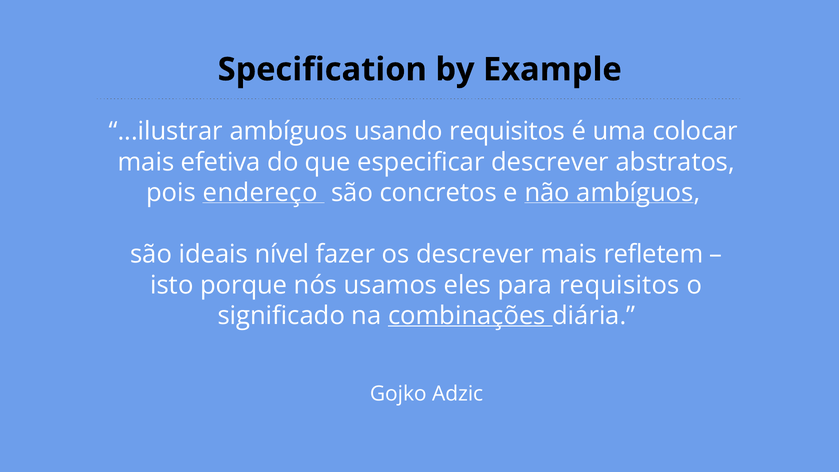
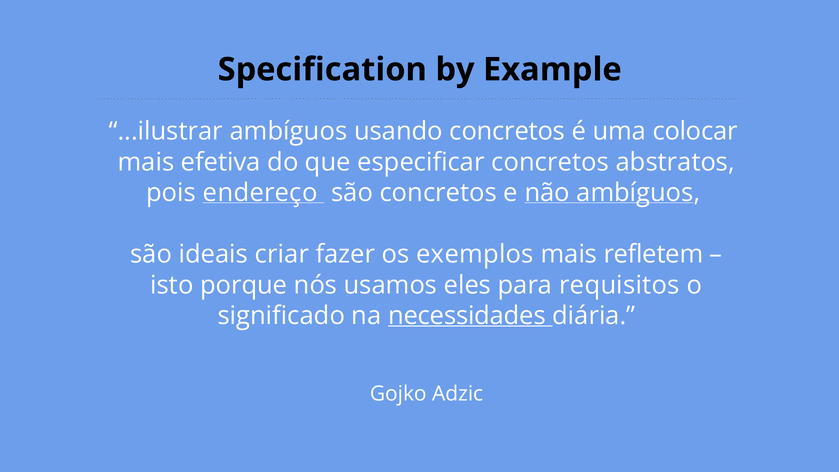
usando requisitos: requisitos -> concretos (507, 131)
especificar descrever: descrever -> concretos (550, 162)
nível: nível -> criar (282, 254)
os descrever: descrever -> exemplos (475, 254)
combinações: combinações -> necessidades (467, 316)
